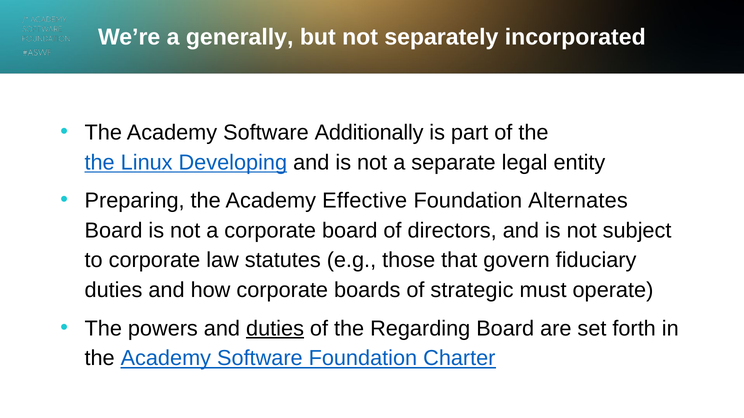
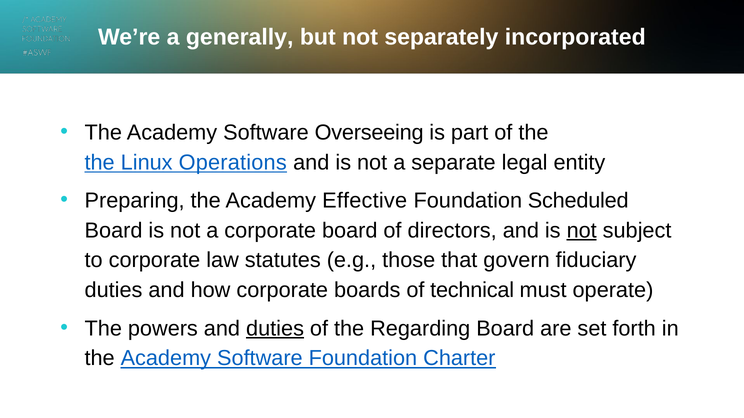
Additionally: Additionally -> Overseeing (369, 133)
Developing: Developing -> Operations (233, 163)
Alternates: Alternates -> Scheduled (578, 201)
not underline: none -> present (582, 231)
strategic: strategic -> technical (472, 291)
